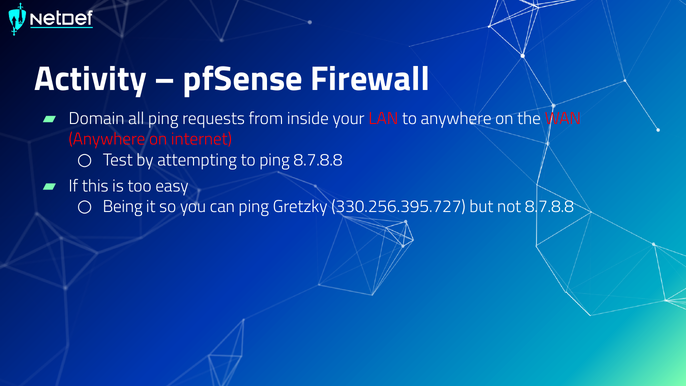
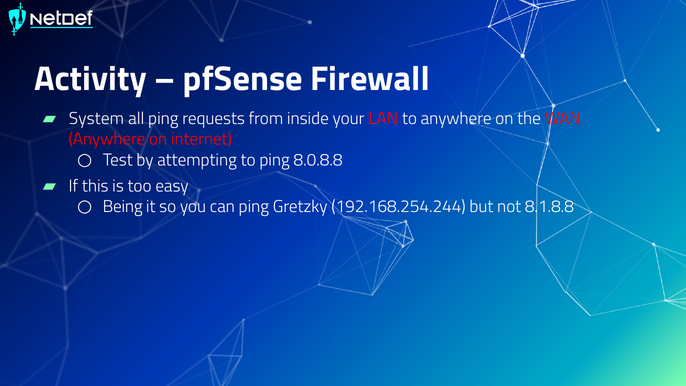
Domain: Domain -> System (96, 119)
ping 8.7.8.8: 8.7.8.8 -> 8.0.8.8 (318, 160)
330.256.395.727: 330.256.395.727 -> 192.168.254.244 (398, 207)
not 8.7.8.8: 8.7.8.8 -> 8.1.8.8 (549, 207)
